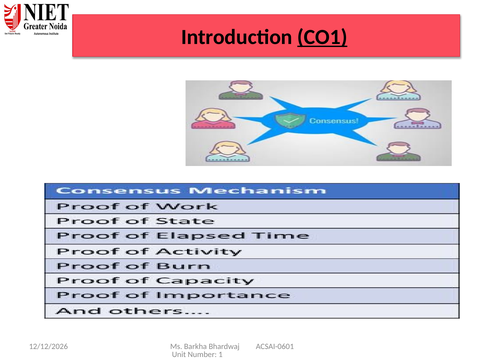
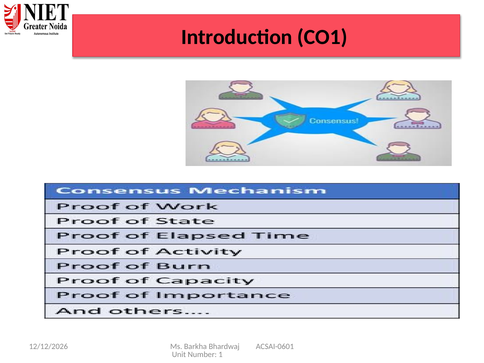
CO1 underline: present -> none (322, 37)
